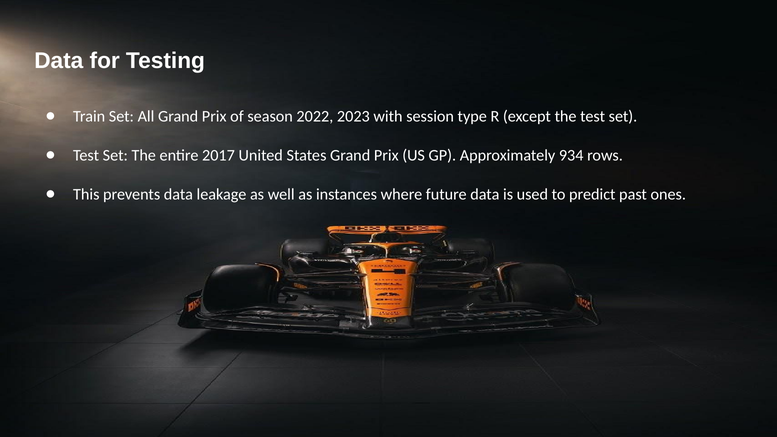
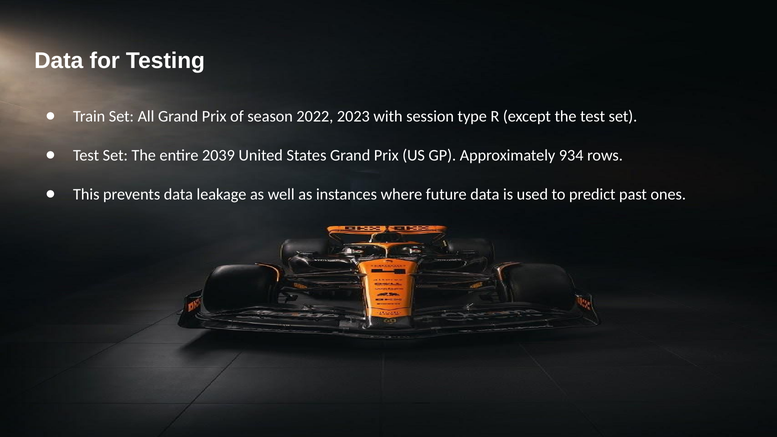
2017: 2017 -> 2039 (218, 155)
